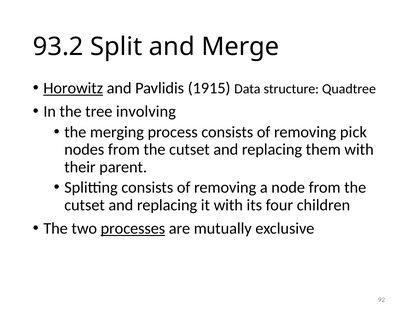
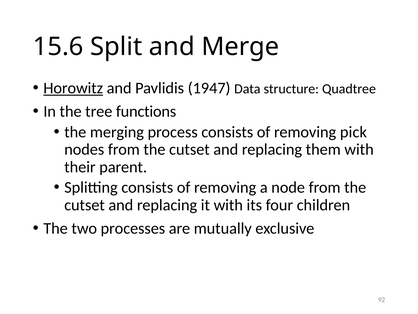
93.2: 93.2 -> 15.6 (58, 47)
1915: 1915 -> 1947 (209, 88)
involving: involving -> functions (146, 111)
processes underline: present -> none (133, 228)
